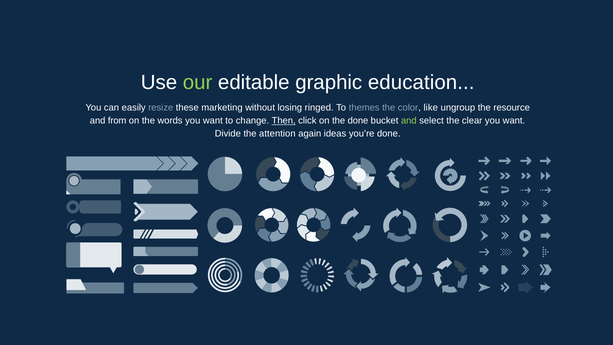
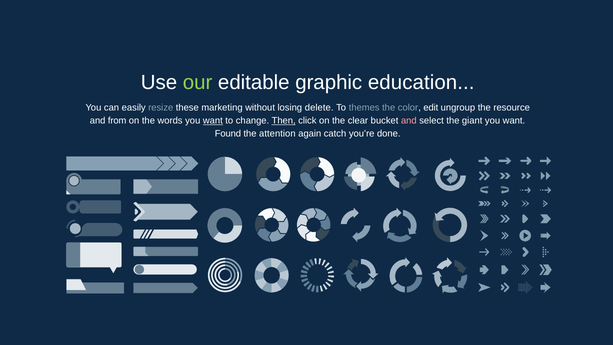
ringed: ringed -> delete (319, 108)
like: like -> edit (431, 108)
want underline: none -> present (213, 120)
the done: done -> clear (358, 120)
and colour: light green -> pink (409, 120)
clear: clear -> giant (472, 120)
Divide: Divide -> Found (228, 133)
ideas: ideas -> catch (335, 133)
